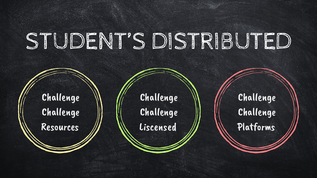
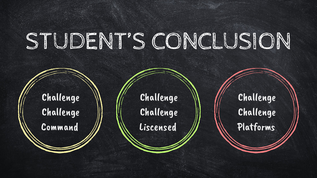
DISTRIBUTED: DISTRIBUTED -> CONCLUSION (221, 41)
Resources: Resources -> Command (60, 127)
